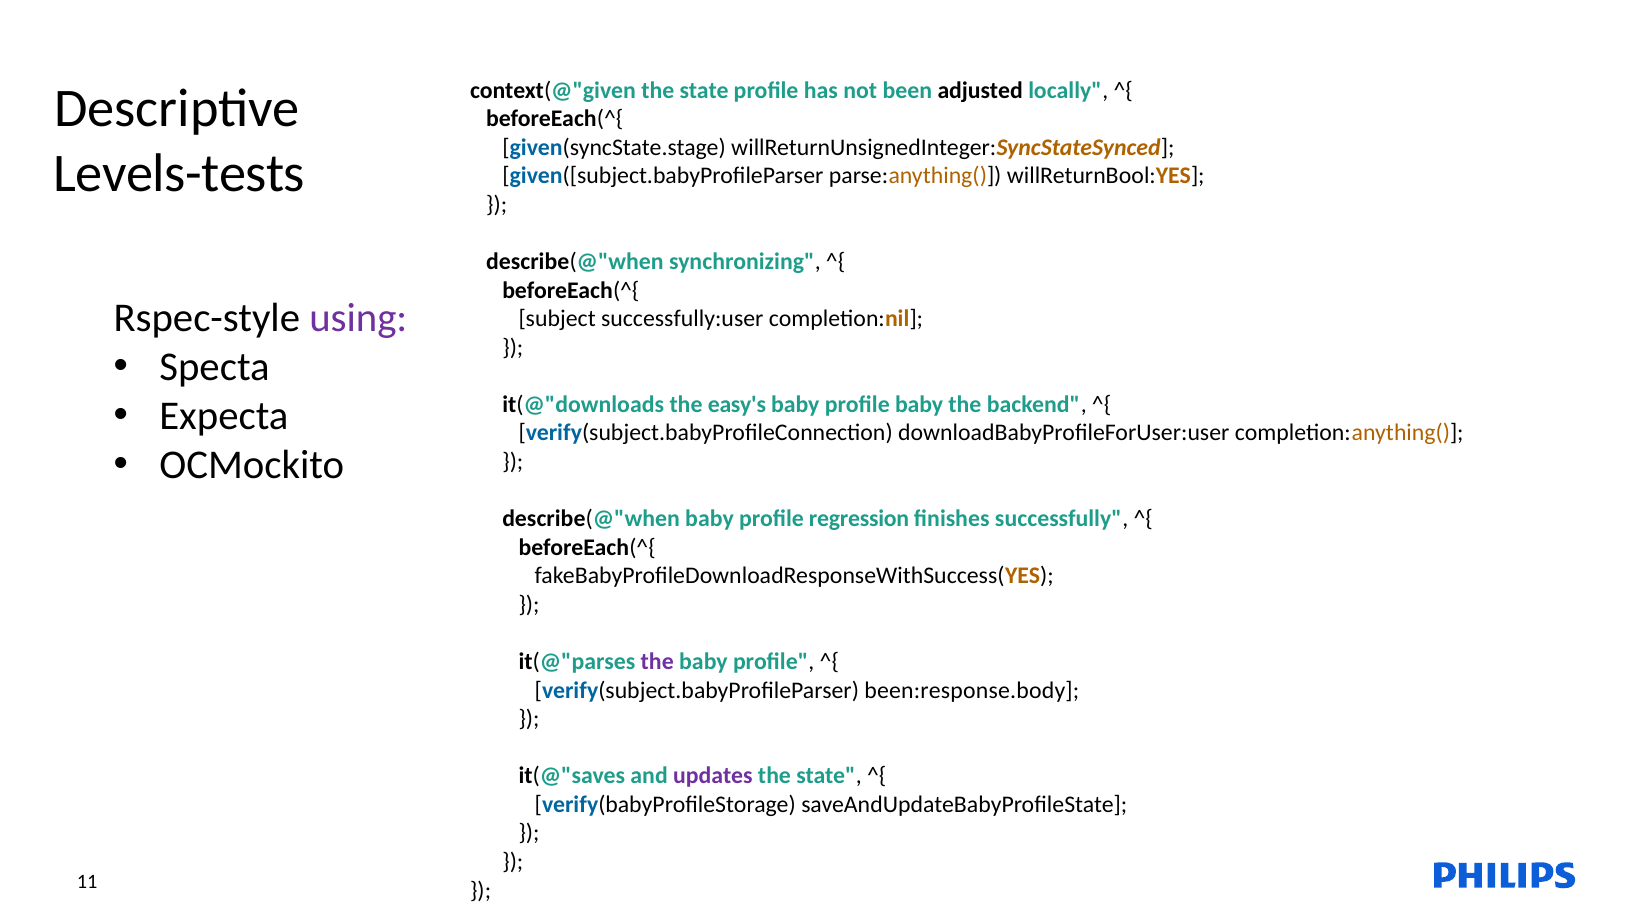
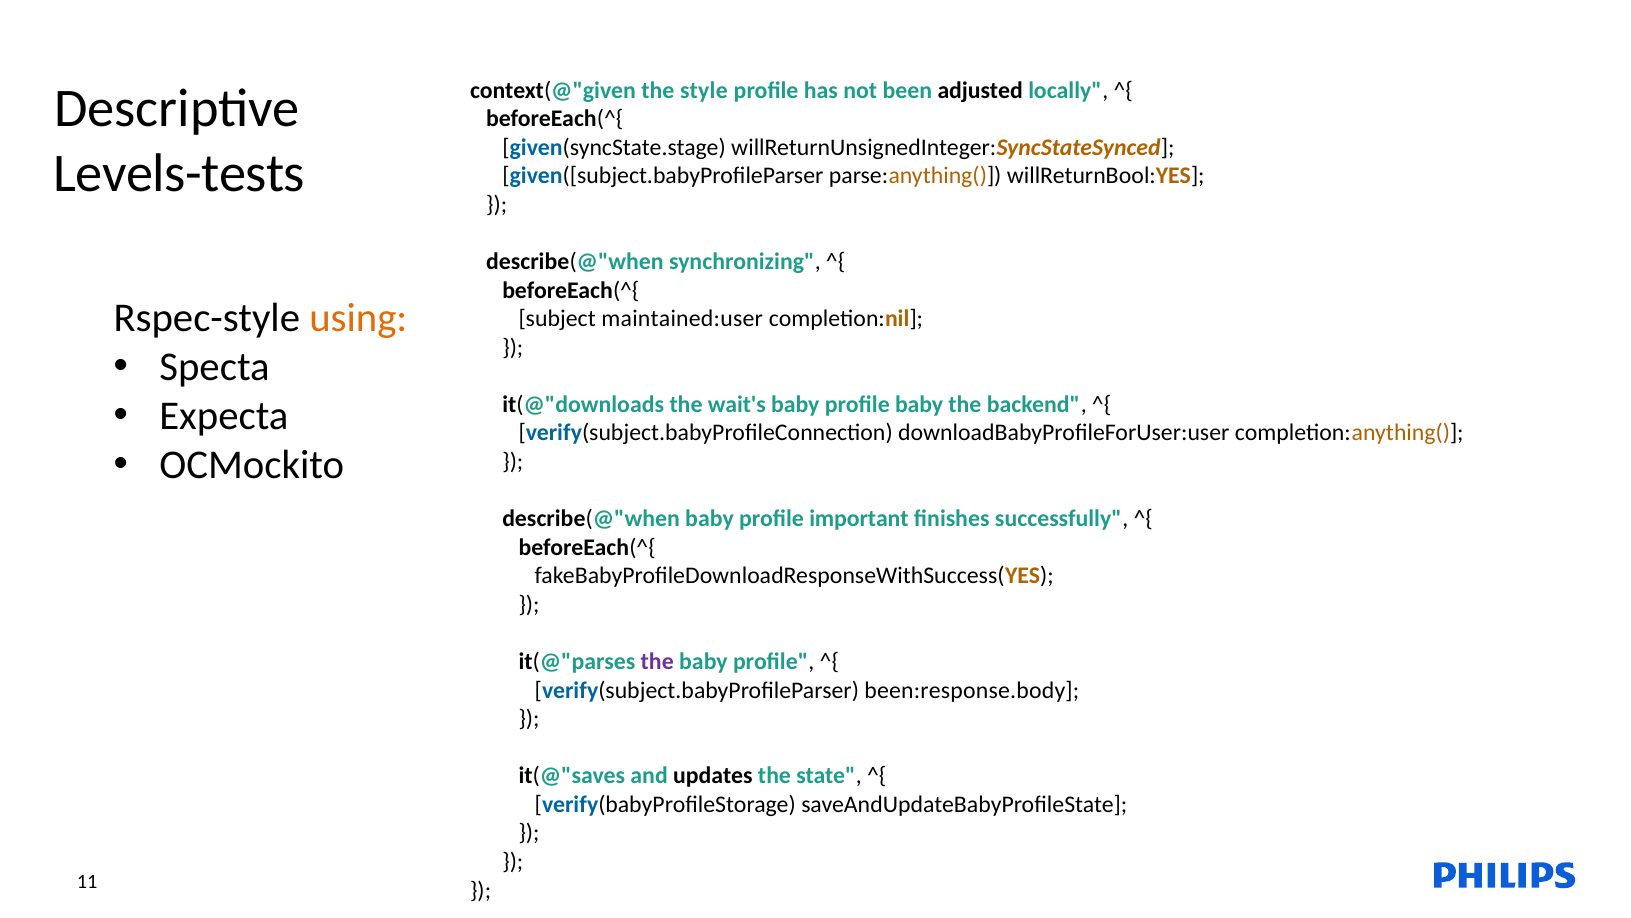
context(@"given the state: state -> style (704, 90)
using colour: purple -> orange (358, 318)
successfully:user: successfully:user -> maintained:user (682, 319)
easy's: easy's -> wait's (737, 404)
regression: regression -> important (859, 518)
updates colour: purple -> black (713, 775)
